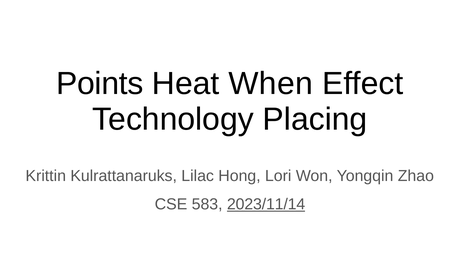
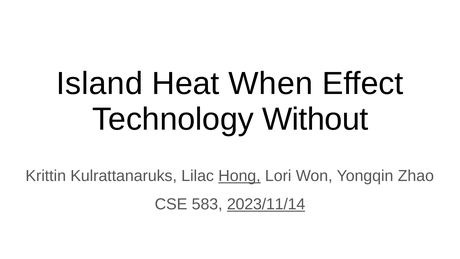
Points: Points -> Island (99, 84)
Placing: Placing -> Without (315, 119)
Hong underline: none -> present (239, 176)
